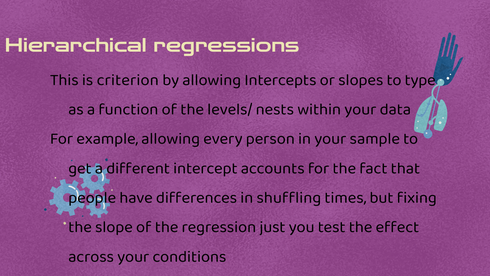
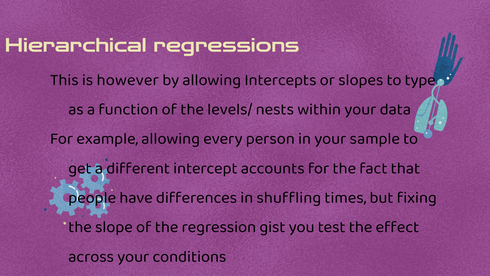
criterion: criterion -> however (128, 80)
just: just -> gist (272, 227)
